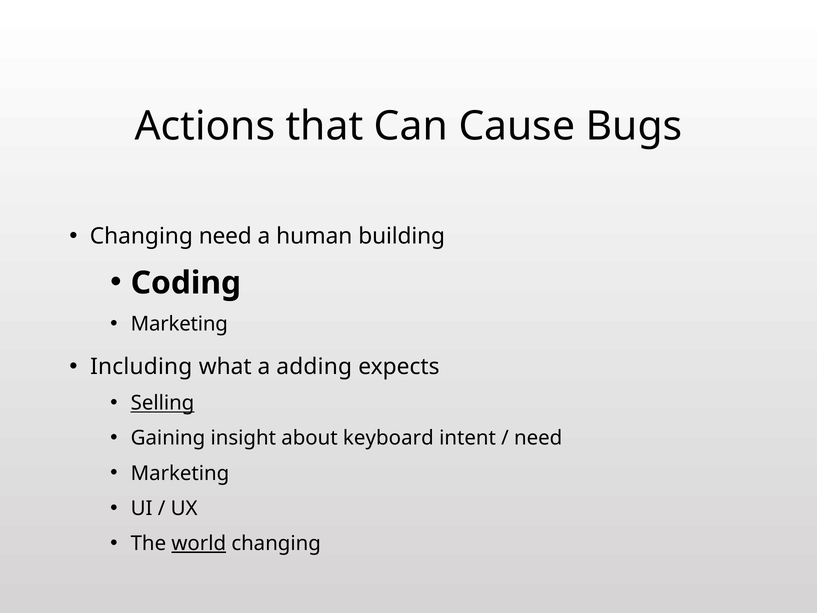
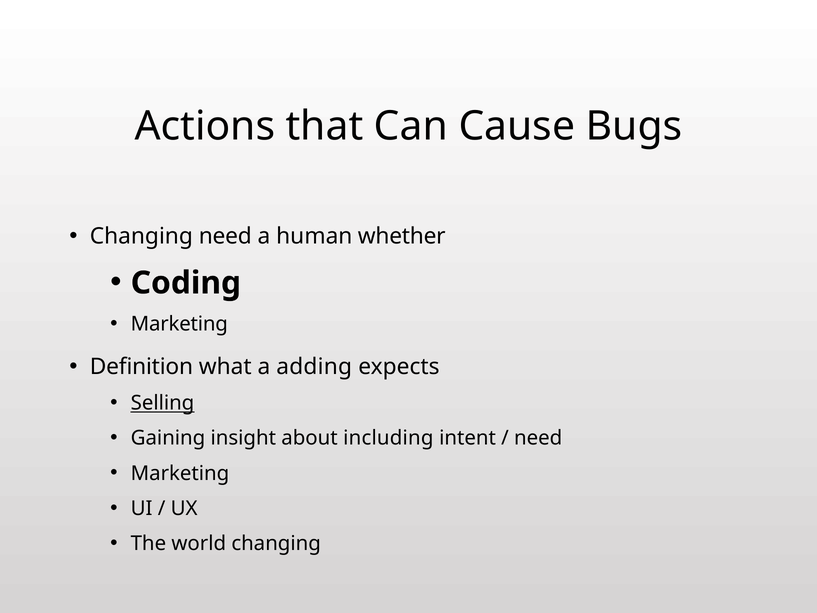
building: building -> whether (402, 236)
Including: Including -> Definition (141, 367)
keyboard: keyboard -> including (388, 438)
world underline: present -> none (199, 543)
